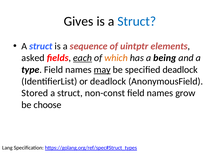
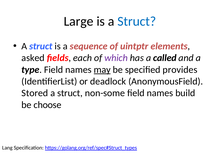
Gives: Gives -> Large (79, 21)
each underline: present -> none (83, 58)
which colour: orange -> purple (116, 58)
being: being -> called (165, 58)
specified deadlock: deadlock -> provides (180, 70)
non-const: non-const -> non-some (105, 93)
grow: grow -> build (185, 93)
